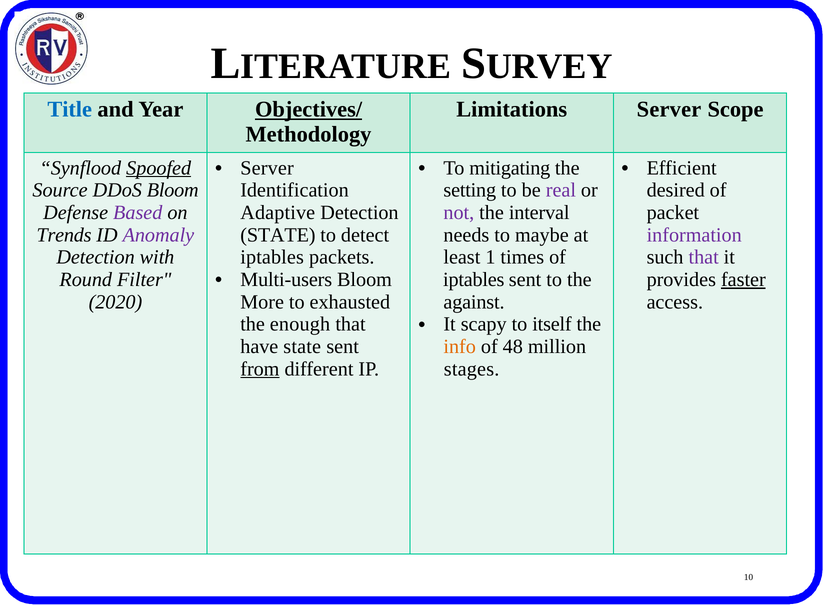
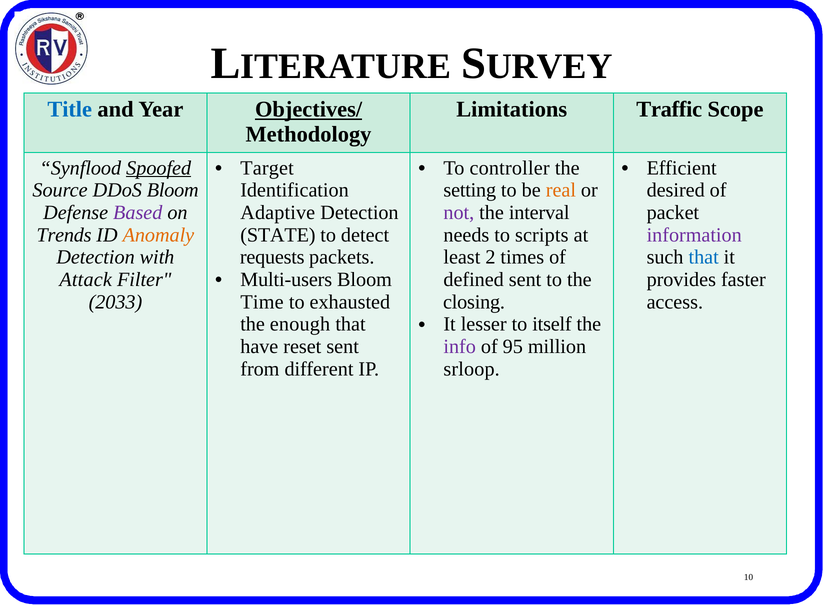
Limitations Server: Server -> Traffic (669, 110)
Server: Server -> Target (267, 168)
mitigating: mitigating -> controller (510, 168)
real colour: purple -> orange (561, 190)
Anomaly colour: purple -> orange (158, 235)
maybe: maybe -> scripts (542, 235)
iptables: iptables -> requests (272, 257)
1: 1 -> 2 (490, 257)
that colour: purple -> blue (704, 257)
Round: Round -> Attack (86, 280)
iptables: iptables -> defined (474, 280)
faster underline: present -> none (743, 280)
2020: 2020 -> 2033 (115, 302)
More: More -> Time (262, 302)
against: against -> closing (474, 302)
scapy: scapy -> lesser (484, 324)
have state: state -> reset (302, 347)
info colour: orange -> purple (460, 347)
48: 48 -> 95 (513, 347)
from underline: present -> none (260, 369)
stages: stages -> srloop (472, 369)
